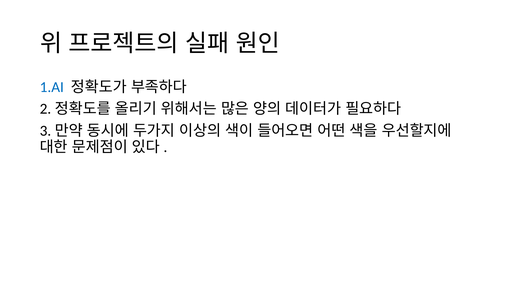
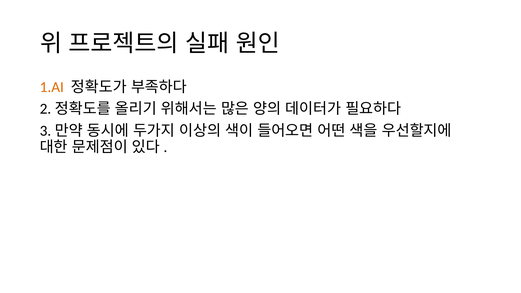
1.AI colour: blue -> orange (52, 87)
